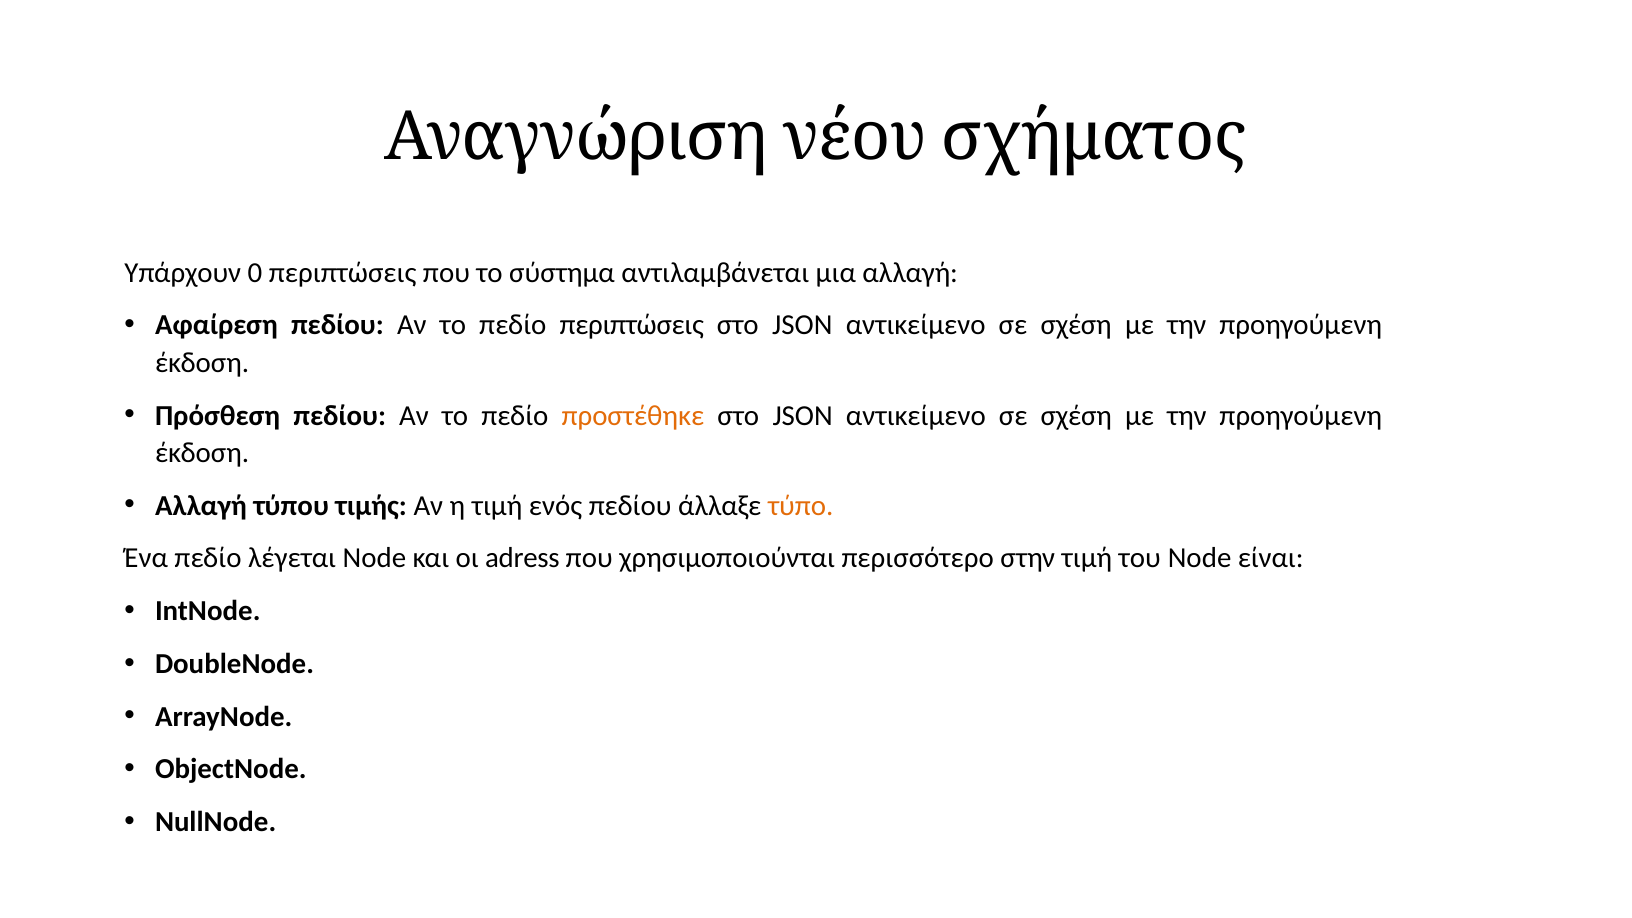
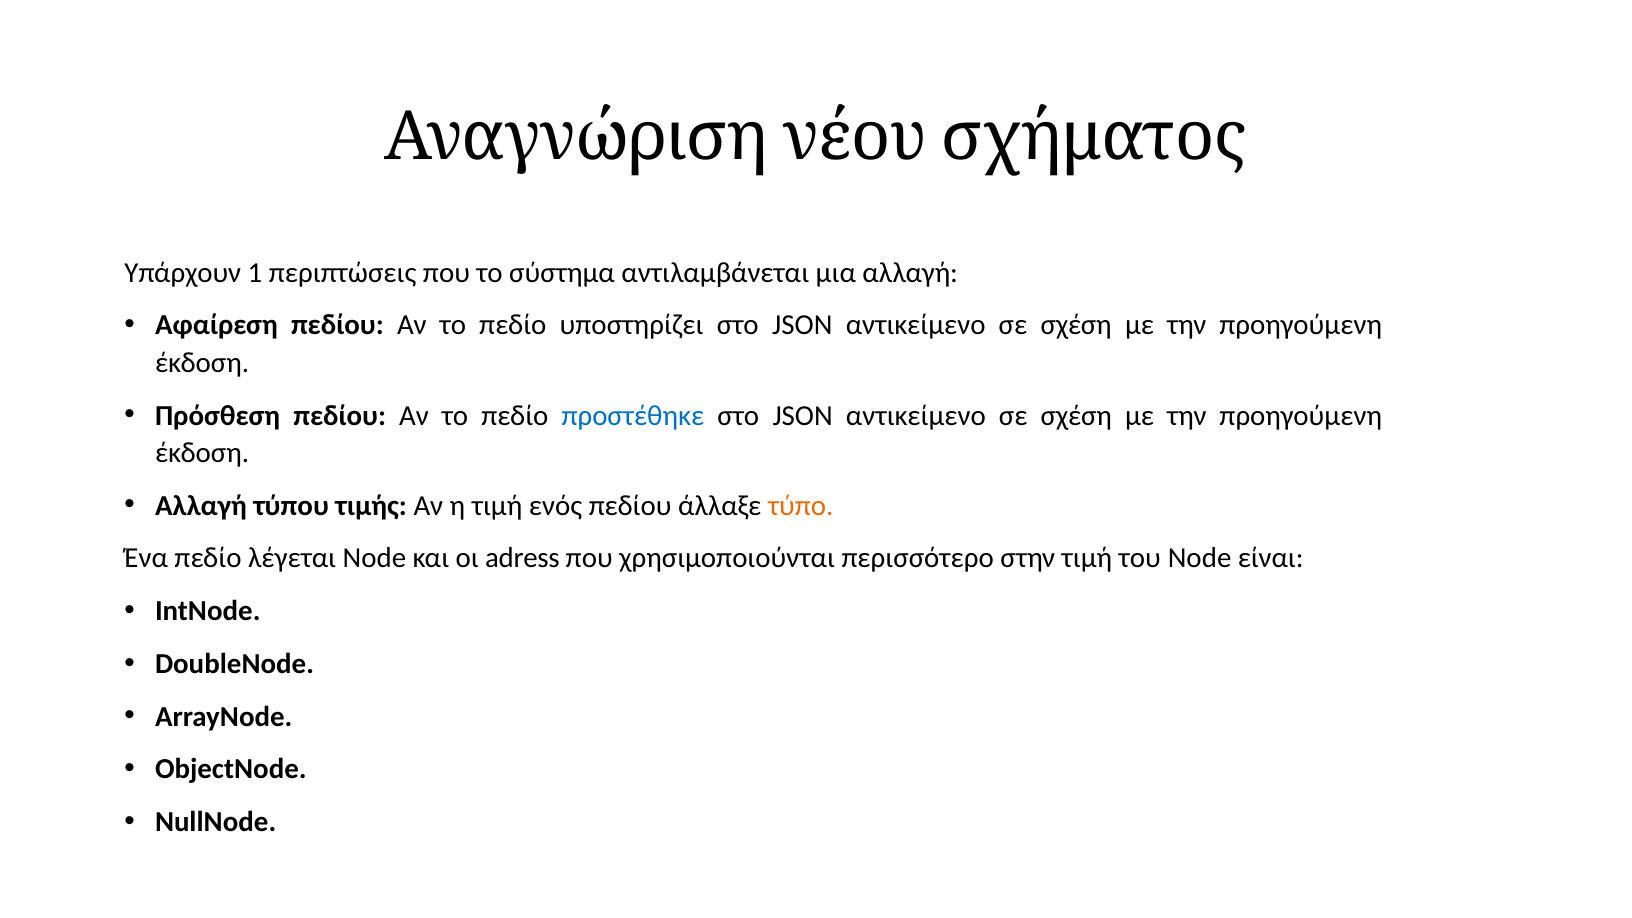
0: 0 -> 1 (255, 273)
πεδίο περιπτώσεις: περιπτώσεις -> υποστηρίζει (632, 325)
προστέθηκε colour: orange -> blue (633, 415)
